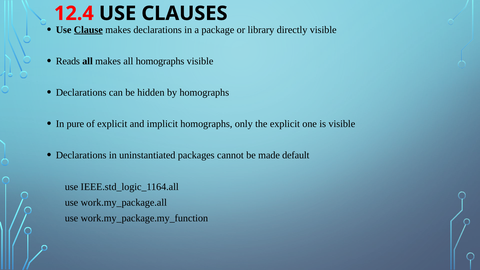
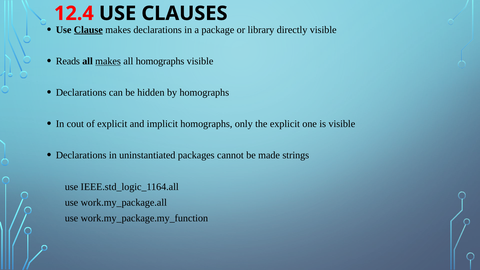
makes underline: none -> present (108, 61)
pure: pure -> cout (75, 124)
default: default -> strings (296, 155)
